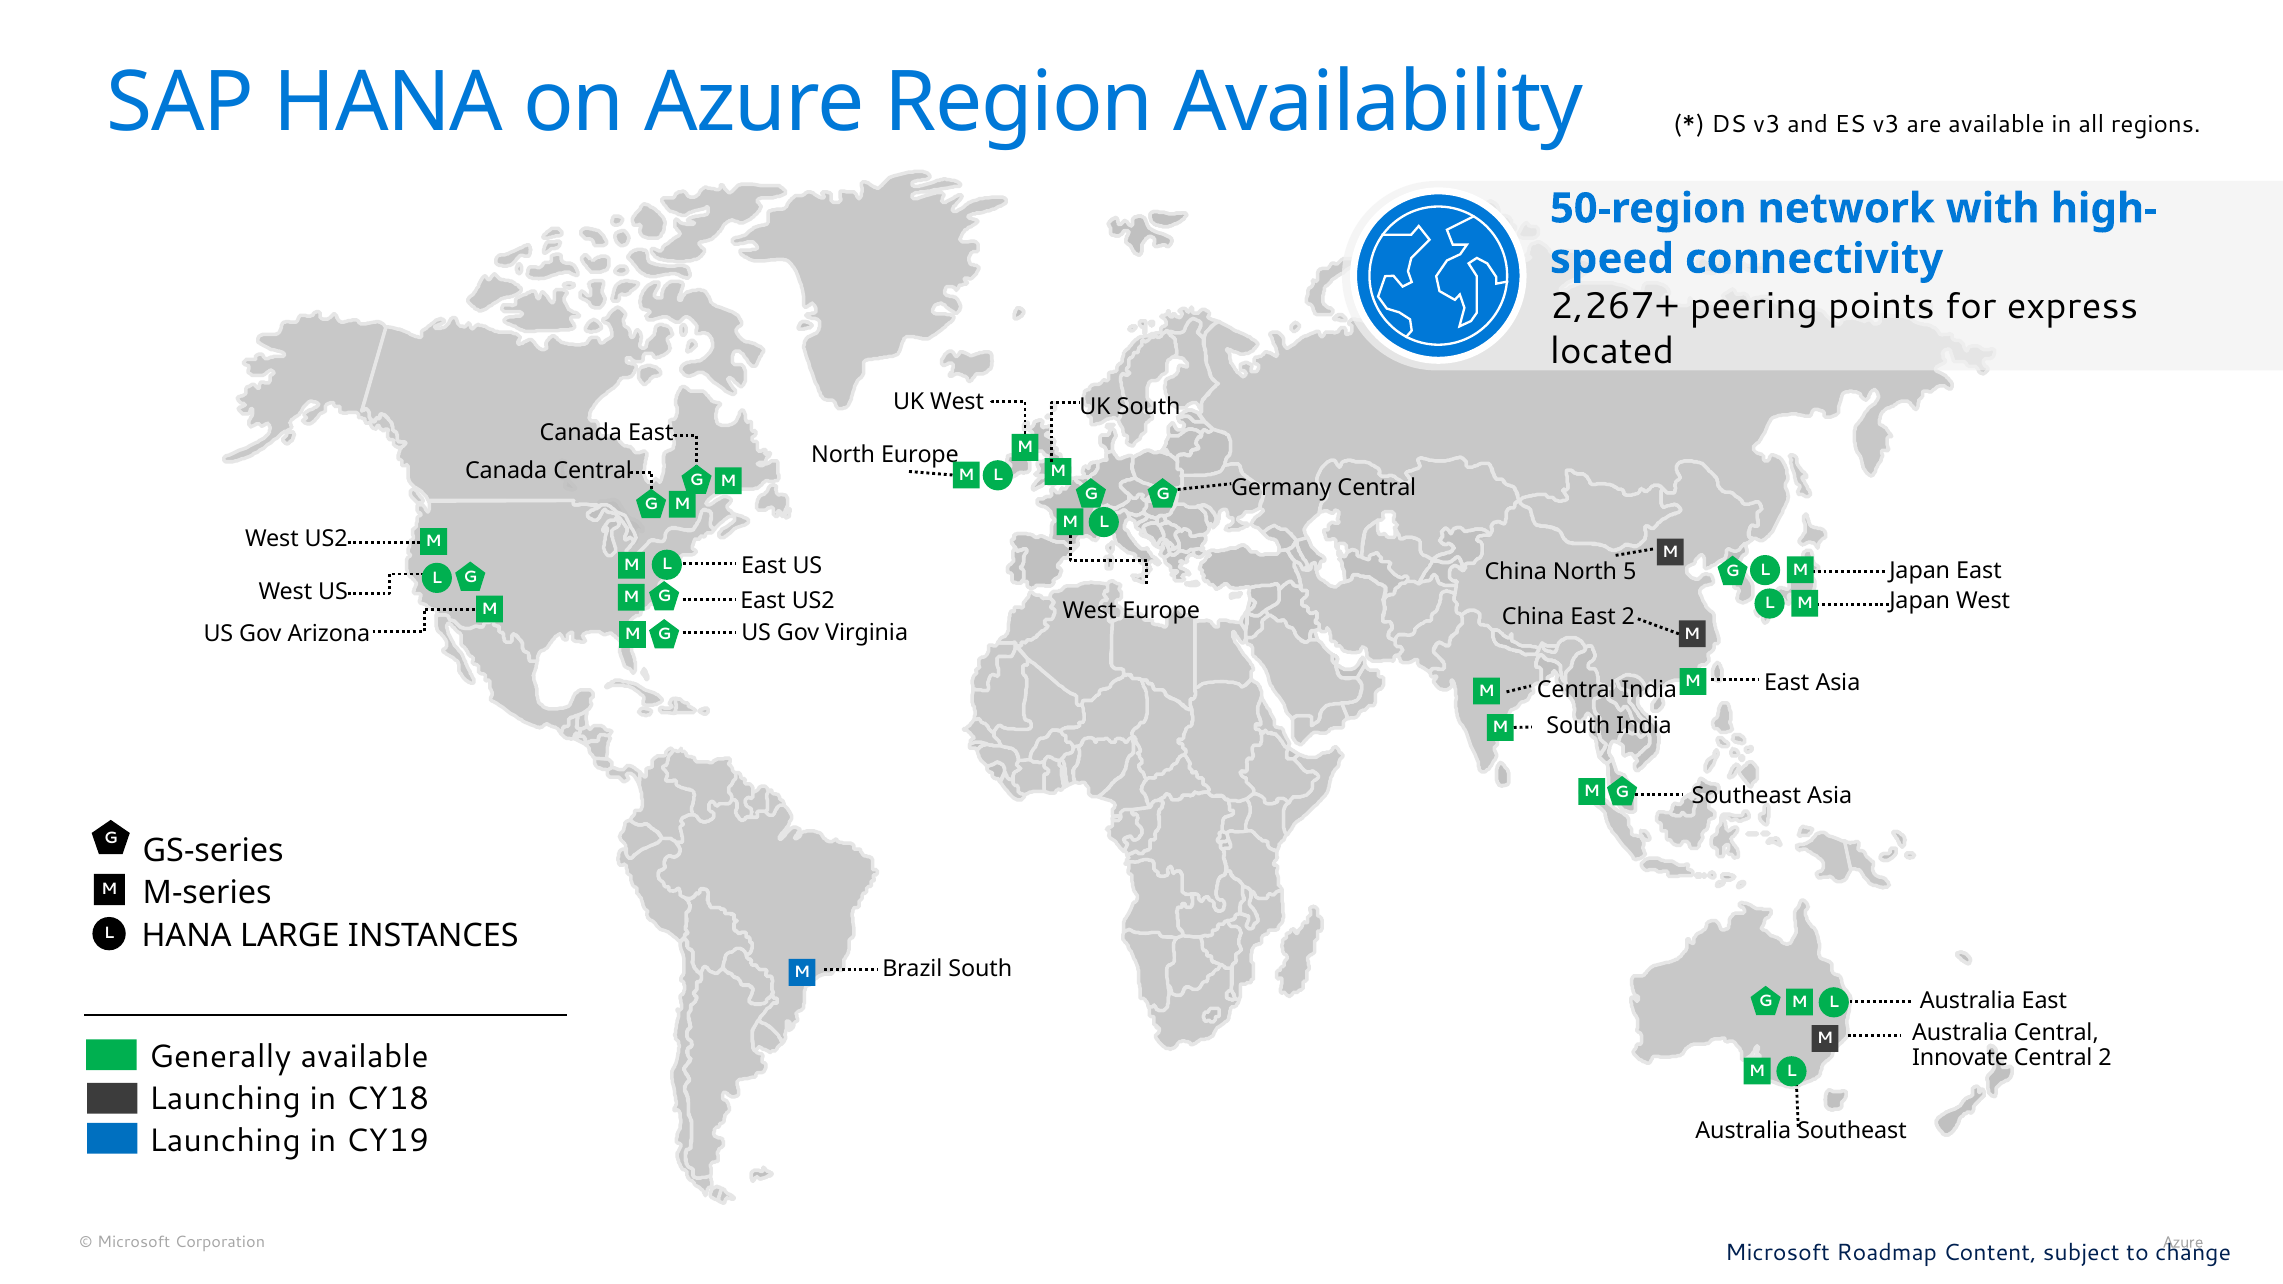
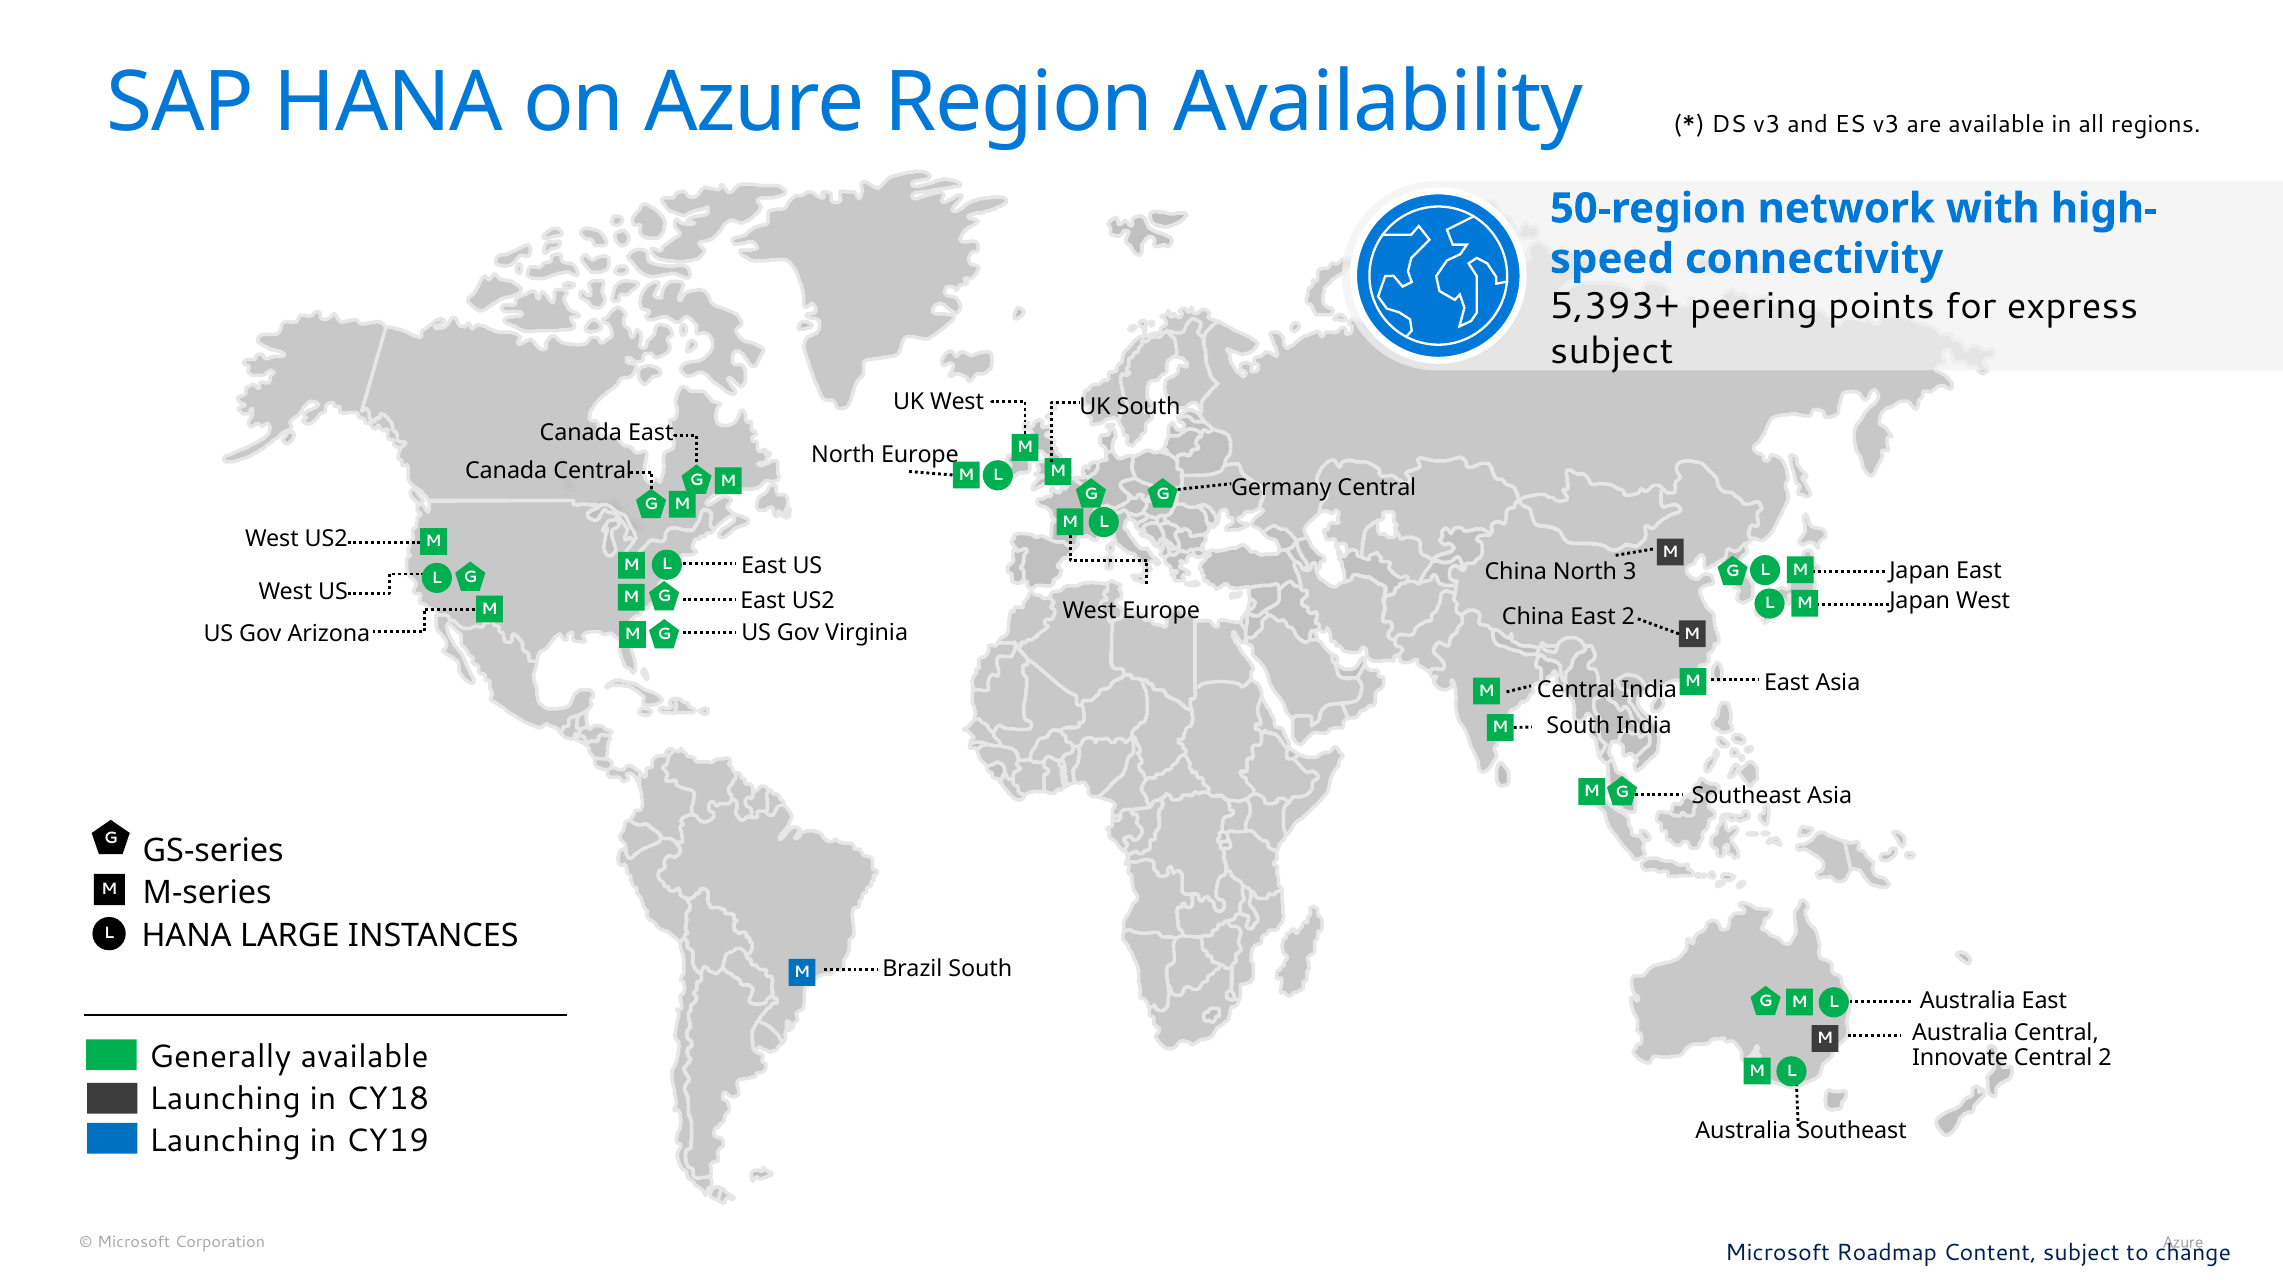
2,267+: 2,267+ -> 5,393+ (1615, 306)
located: located -> subject (1612, 351)
5: 5 -> 3 (1630, 572)
